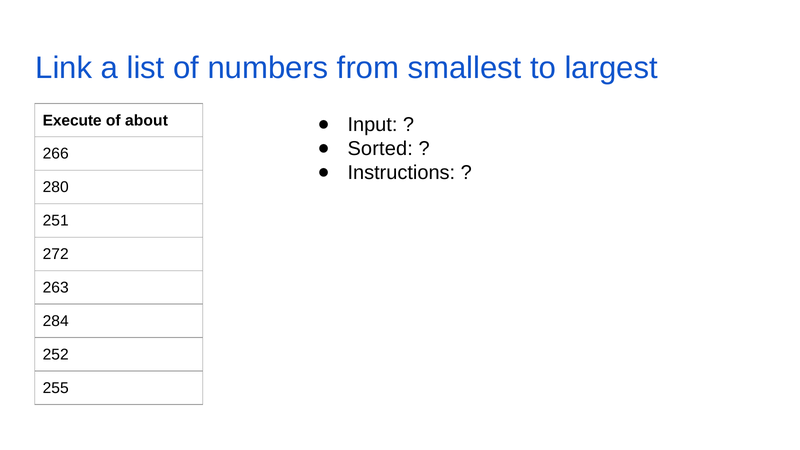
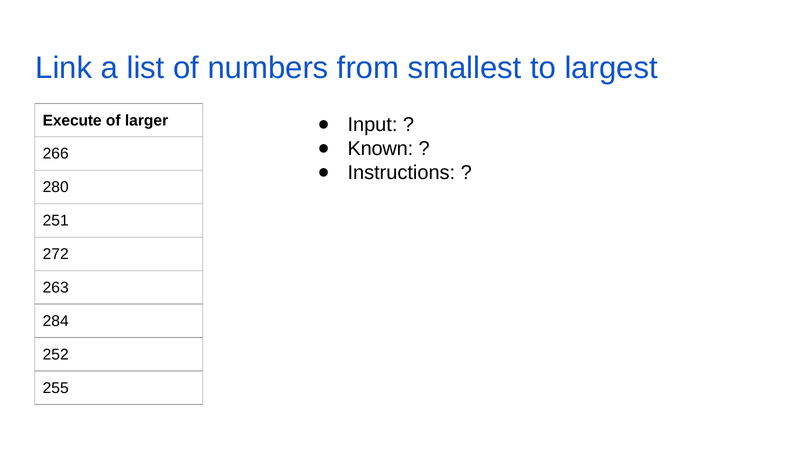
about: about -> larger (147, 120)
Sorted: Sorted -> Known (380, 149)
